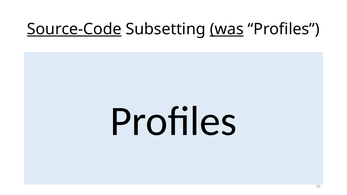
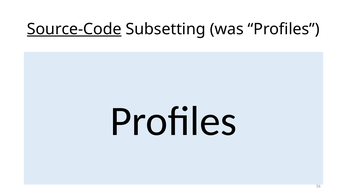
was underline: present -> none (227, 29)
